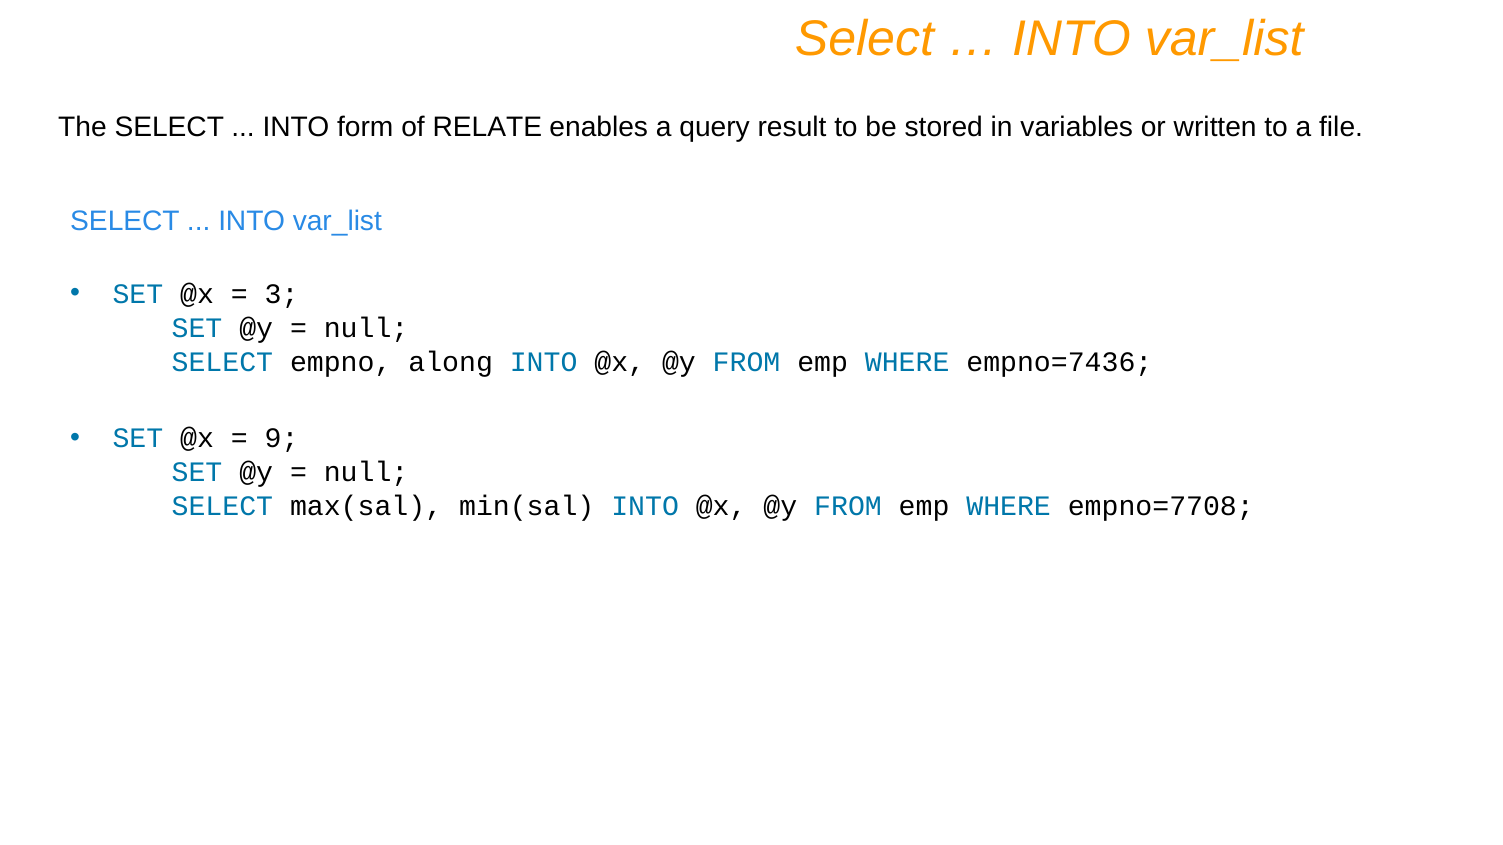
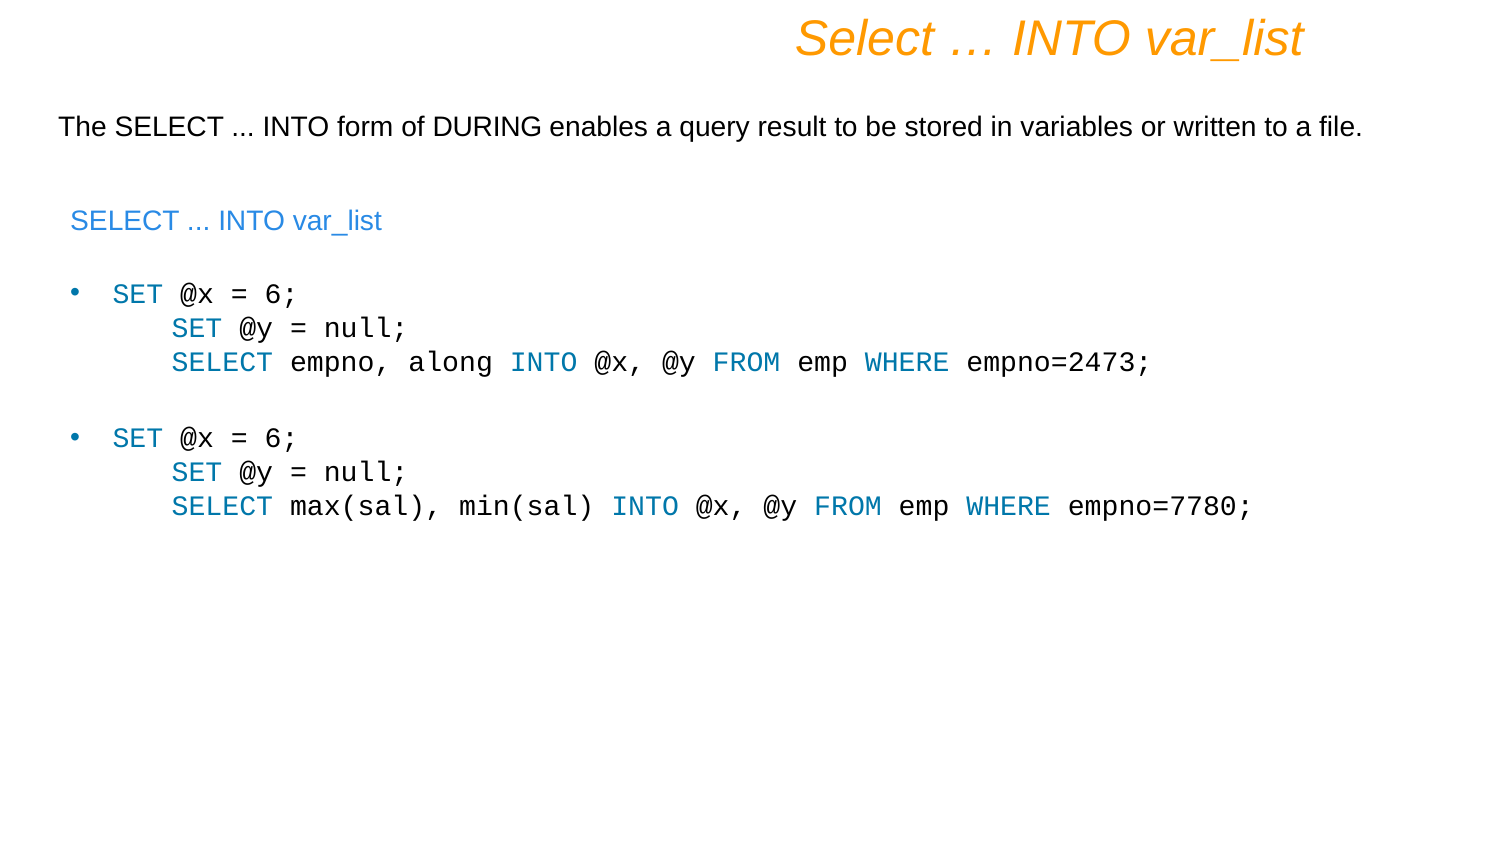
RELATE: RELATE -> DURING (487, 128)
3: 3 -> 6 (282, 294)
empno=7436: empno=7436 -> empno=2473 (1059, 362)
9: 9 -> 6 (282, 438)
empno=7708: empno=7708 -> empno=7780 (1161, 506)
